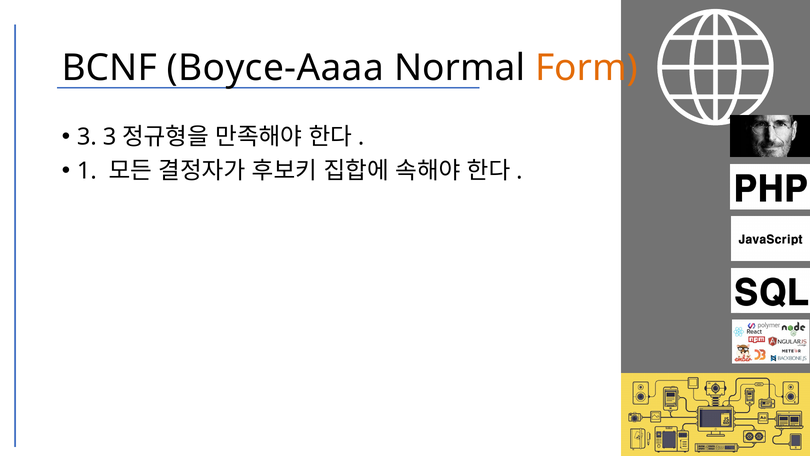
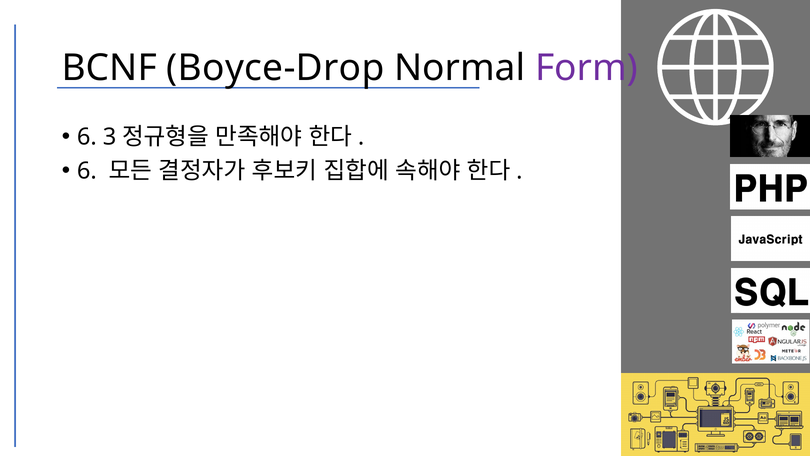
Boyce-Aaaa: Boyce-Aaaa -> Boyce-Drop (275, 68)
Form colour: orange -> purple (586, 68)
3: 3 -> 6 (87, 137)
1: 1 -> 6 (87, 171)
